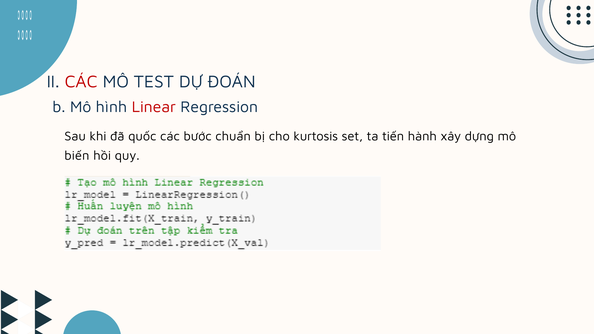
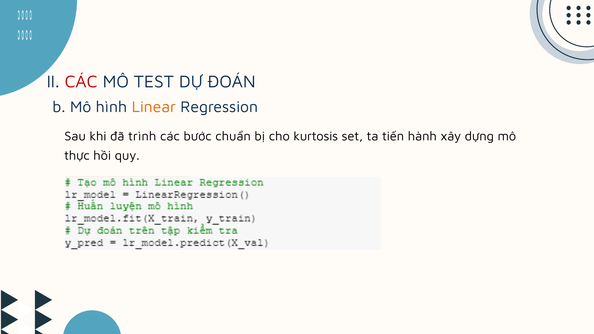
Linear colour: red -> orange (154, 107)
quốc: quốc -> trình (142, 136)
biến: biến -> thực (77, 156)
